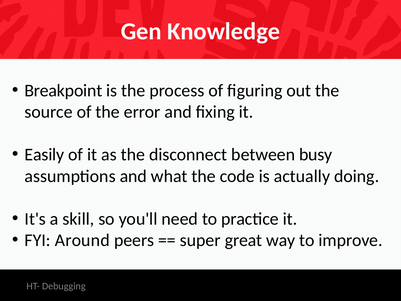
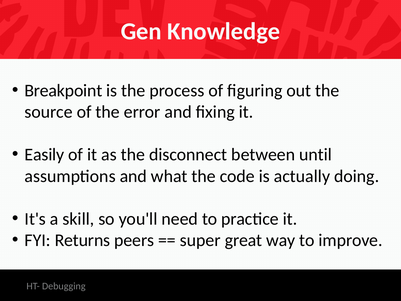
busy: busy -> until (316, 155)
Around: Around -> Returns (82, 240)
